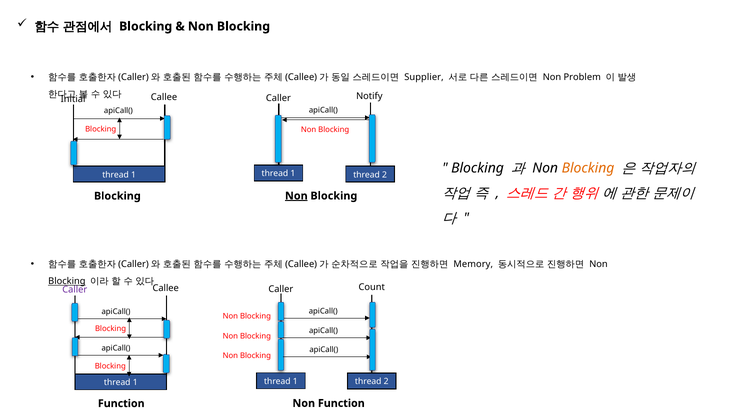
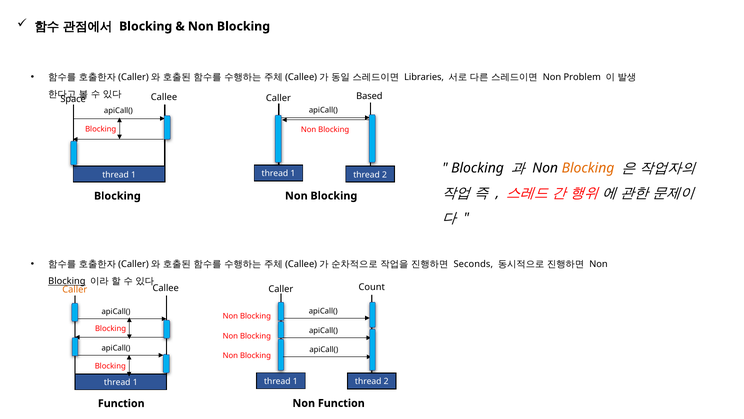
Supplier: Supplier -> Libraries (424, 77)
Notify: Notify -> Based (369, 96)
Initial: Initial -> Space (73, 99)
Non underline: present -> none (296, 196)
Memory: Memory -> Seconds (473, 264)
Caller colour: purple -> orange (75, 289)
